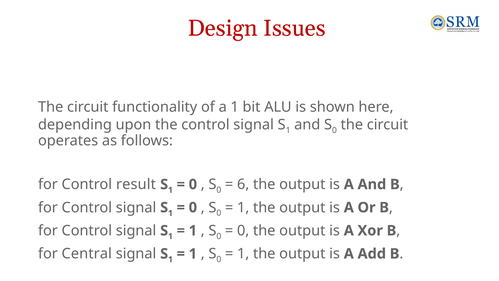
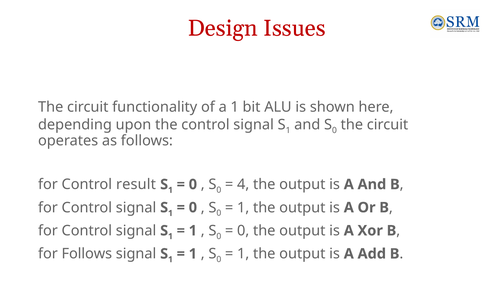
6: 6 -> 4 (243, 184)
for Central: Central -> Follows (87, 253)
